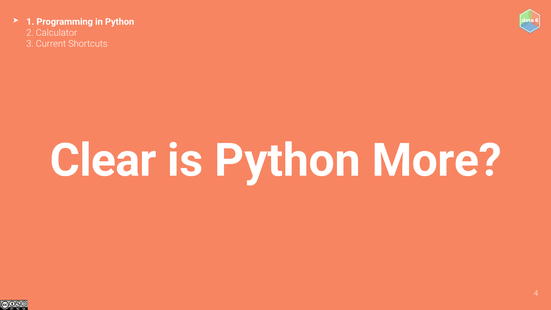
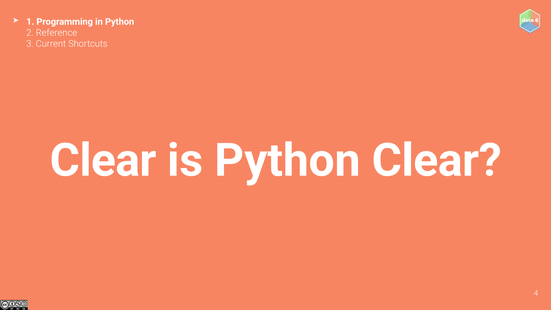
Calculator: Calculator -> Reference (56, 33)
Python More: More -> Clear (437, 161)
